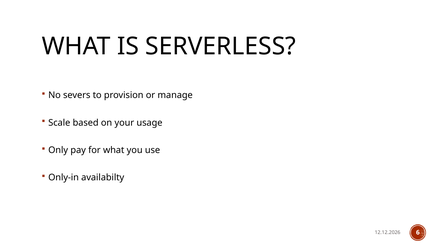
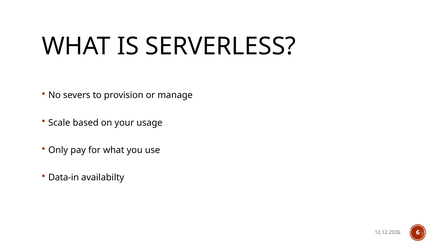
Only-in: Only-in -> Data-in (64, 177)
